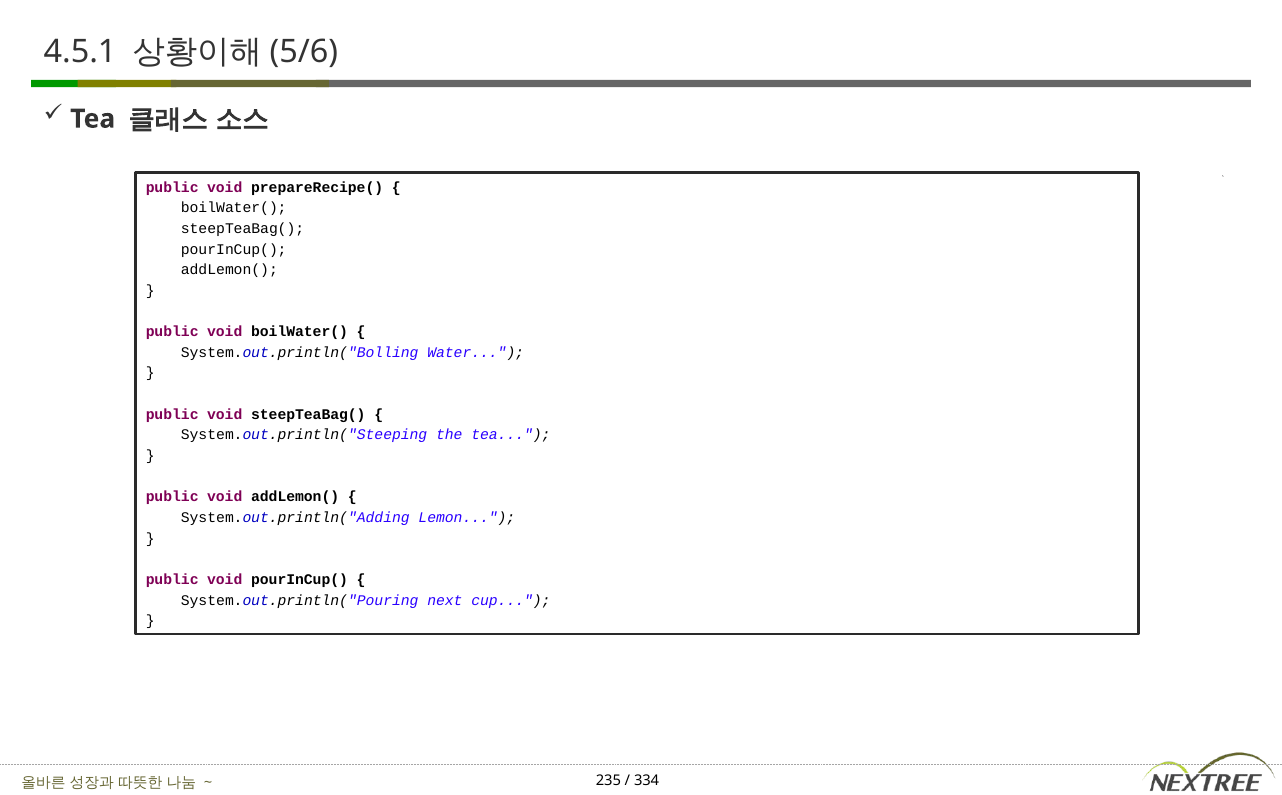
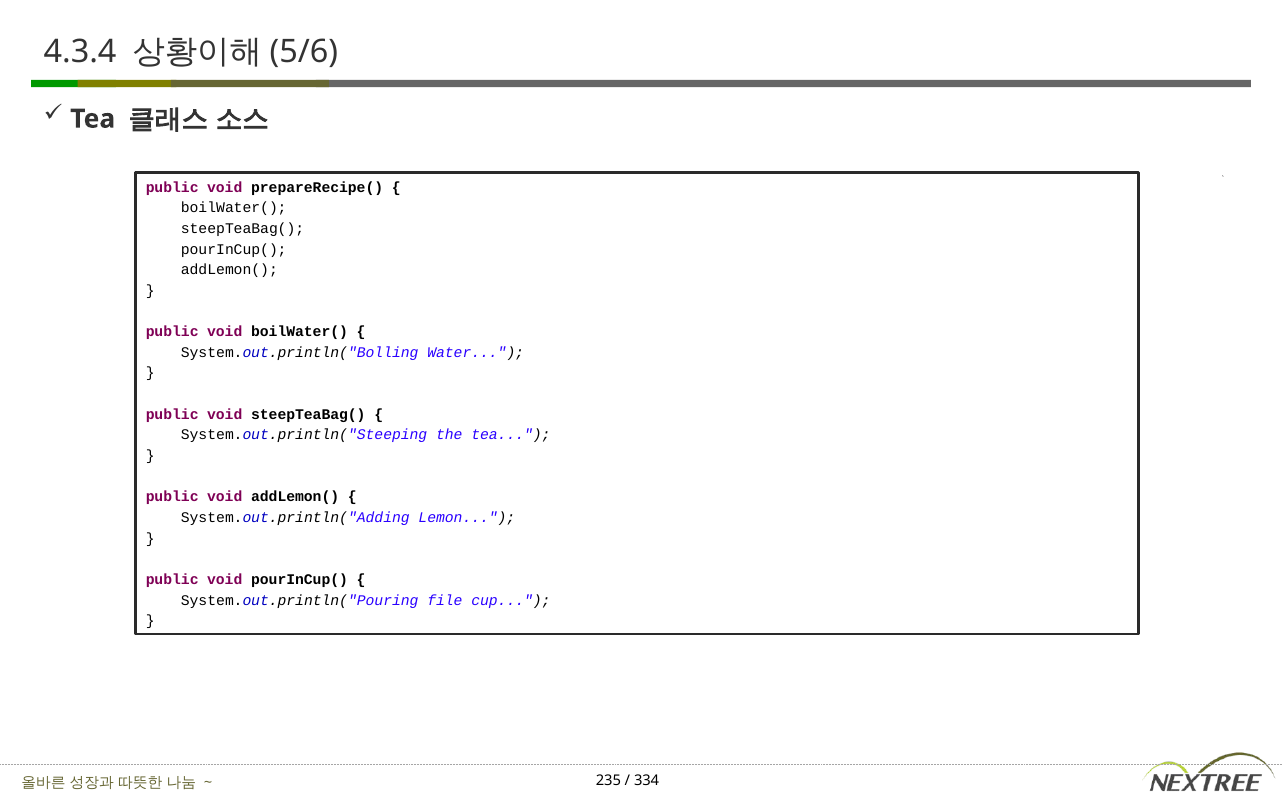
4.5.1: 4.5.1 -> 4.3.4 (80, 52)
next: next -> file (445, 601)
